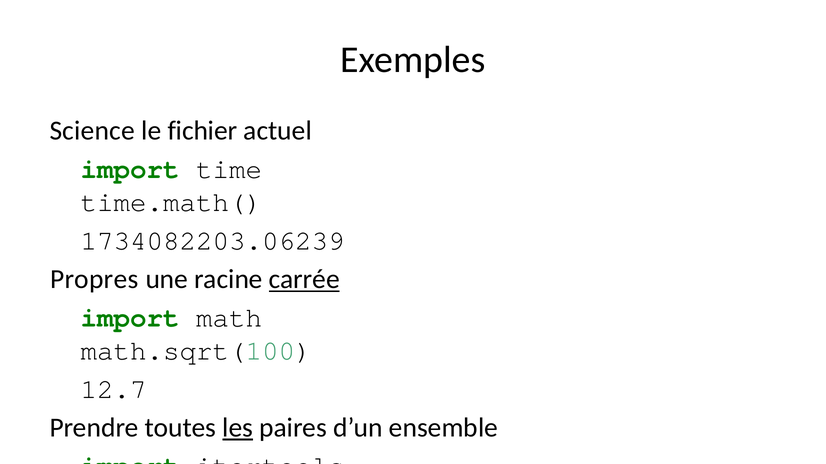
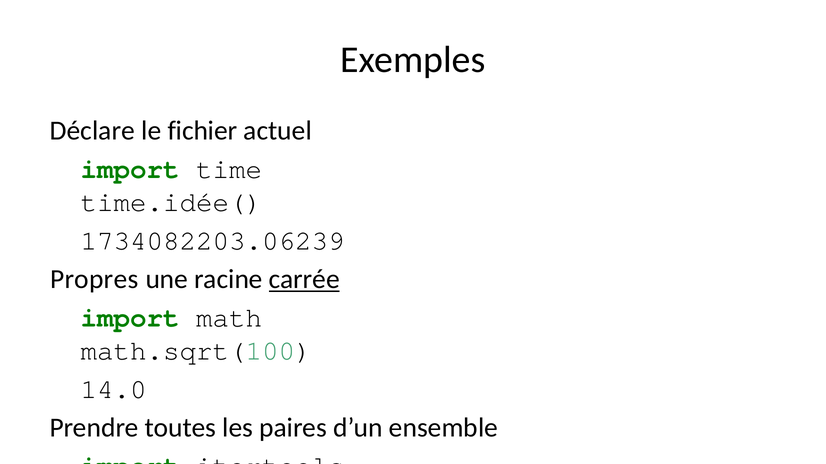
Science: Science -> Déclare (92, 131)
time.math(: time.math( -> time.idée( (171, 203)
12.7: 12.7 -> 14.0 (114, 390)
les underline: present -> none (238, 428)
